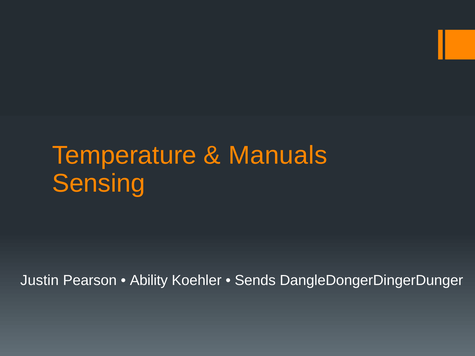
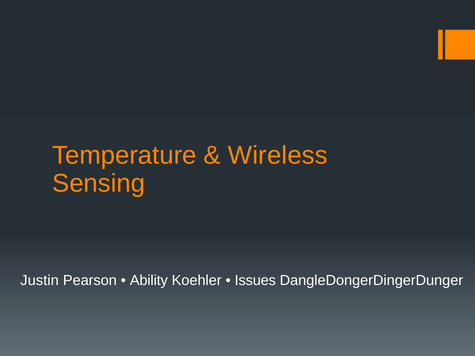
Manuals: Manuals -> Wireless (278, 156)
Sends: Sends -> Issues (255, 280)
